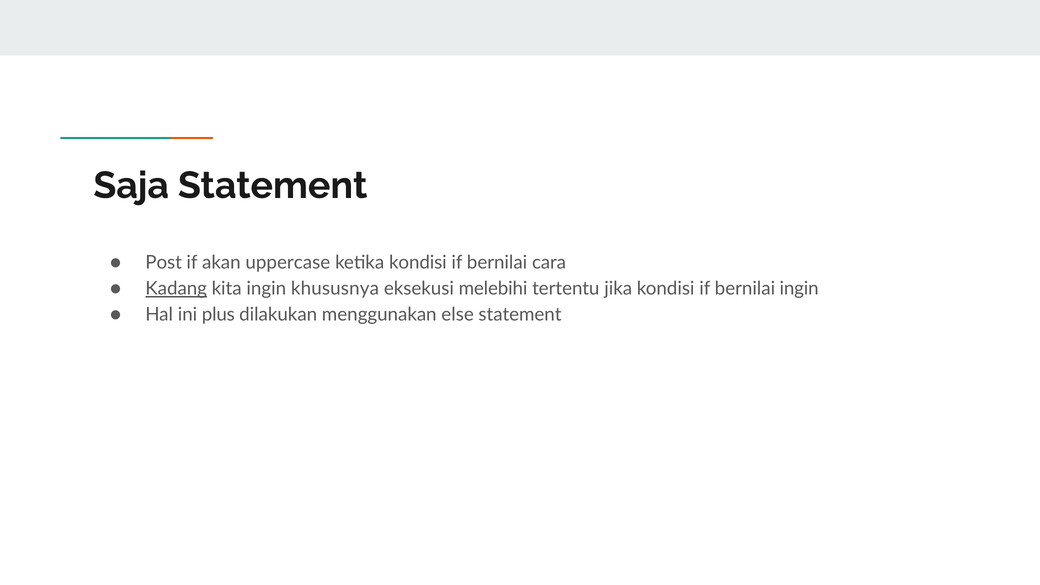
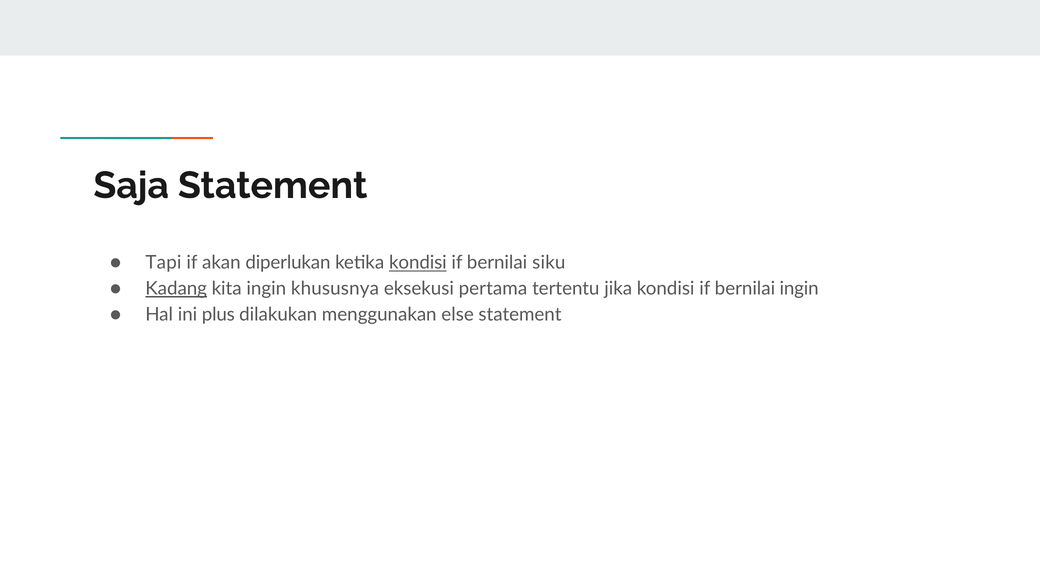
Post: Post -> Tapi (163, 263)
uppercase: uppercase -> diperlukan (288, 263)
kondisi underline: none -> present (418, 263)
cara: cara -> siku (549, 263)
melebihi: melebihi -> pertama (493, 289)
